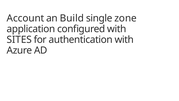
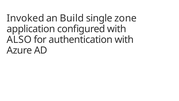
Account: Account -> Invoked (25, 18)
SITES: SITES -> ALSO (19, 40)
